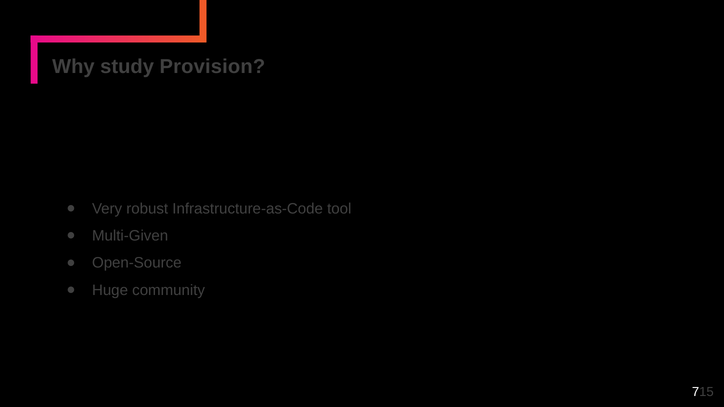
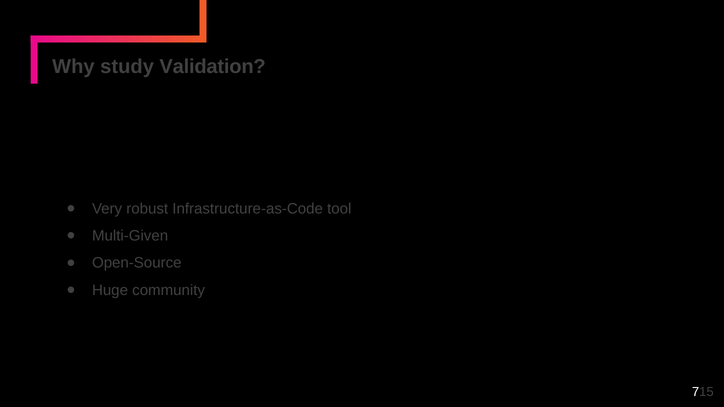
Provision: Provision -> Validation (213, 67)
